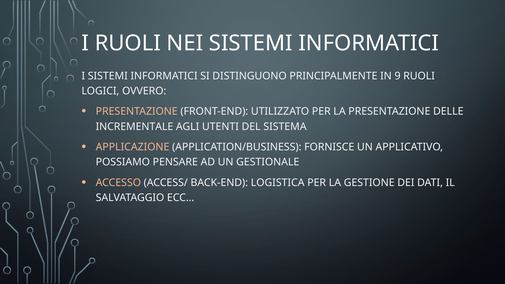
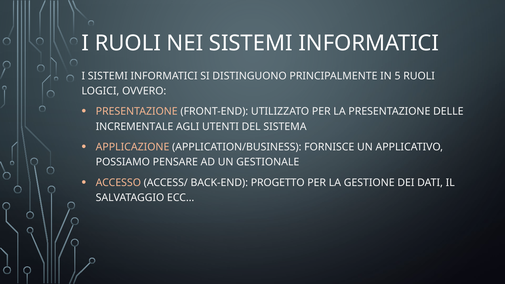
9: 9 -> 5 (398, 76)
LOGISTICA: LOGISTICA -> PROGETTO (278, 183)
